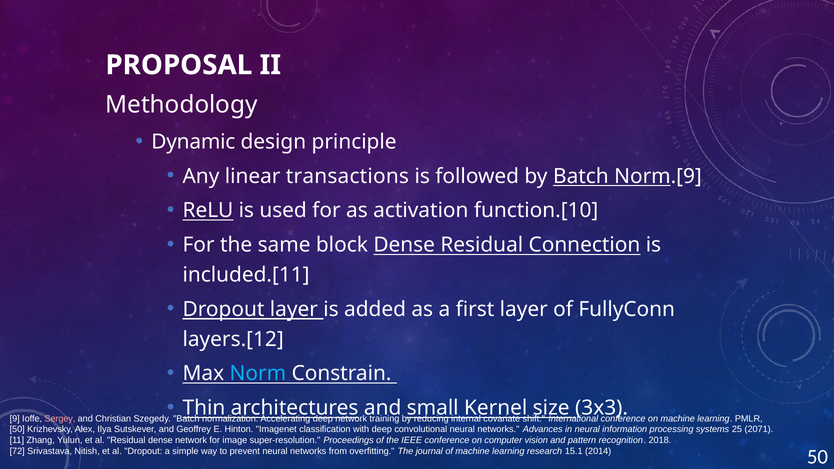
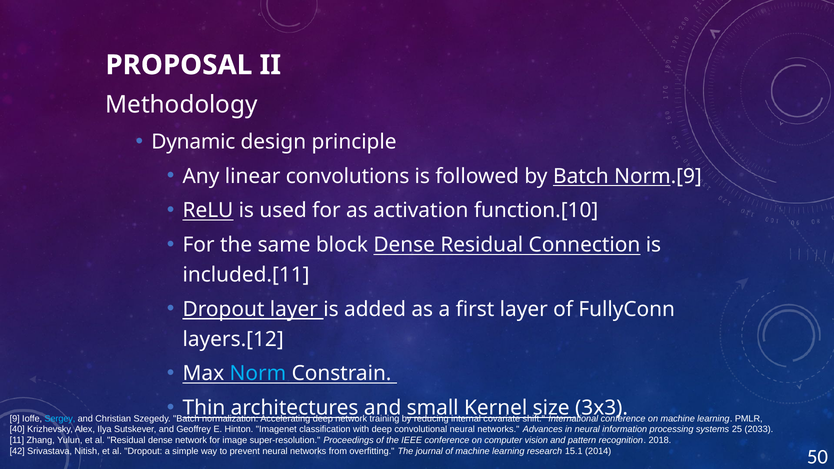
transactions: transactions -> convolutions (348, 176)
Sergey colour: pink -> light blue (60, 419)
50: 50 -> 40 (17, 430)
2071: 2071 -> 2033 (759, 430)
72: 72 -> 42 (17, 451)
